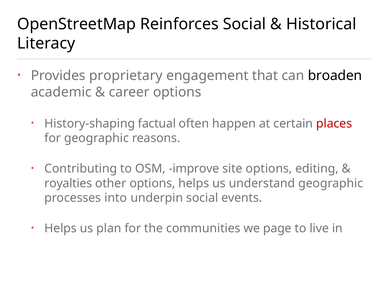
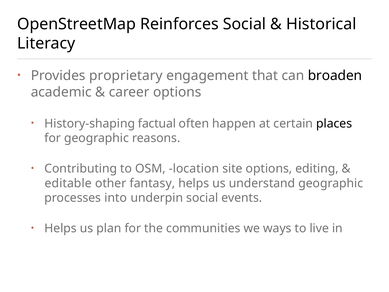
places colour: red -> black (334, 123)
improve: improve -> location (194, 169)
royalties: royalties -> editable (68, 183)
other options: options -> fantasy (152, 183)
page: page -> ways (277, 228)
